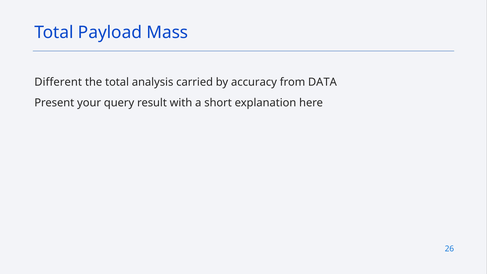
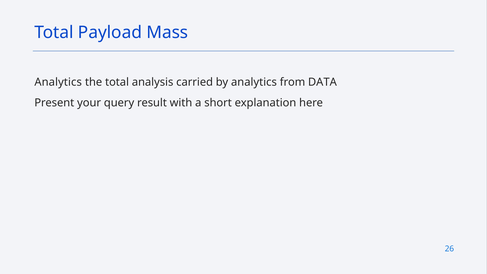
Different: Different -> Analytics (58, 82)
by accuracy: accuracy -> analytics (254, 82)
